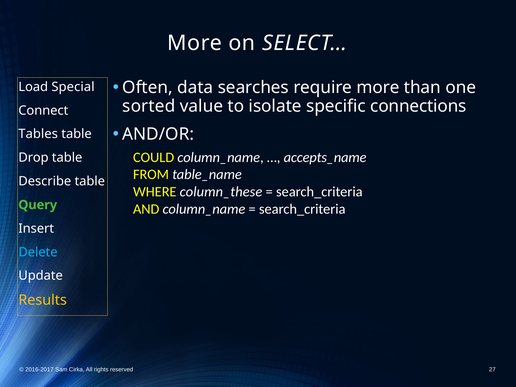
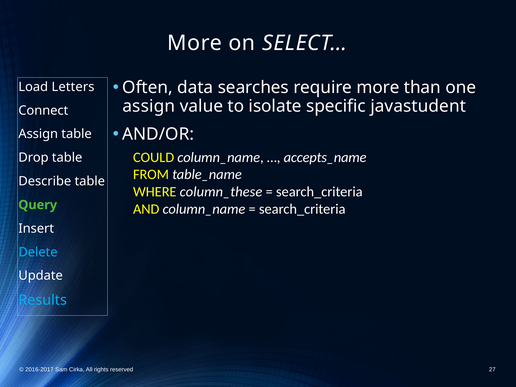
Special: Special -> Letters (73, 87)
sorted: sorted -> assign (149, 106)
connections: connections -> javastudent (418, 106)
Tables: Tables -> Assign (38, 134)
Results colour: yellow -> light blue (43, 300)
